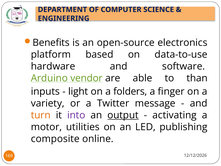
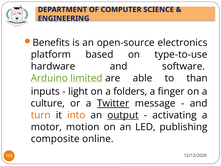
data-to-use: data-to-use -> type-to-use (181, 54)
vendor: vendor -> limited (86, 78)
variety: variety -> culture (48, 103)
Twitter underline: none -> present (113, 103)
into colour: purple -> orange (76, 115)
utilities: utilities -> motion (83, 127)
